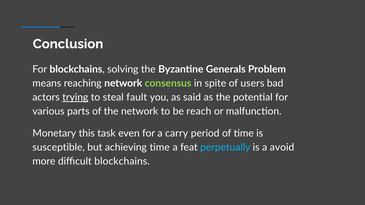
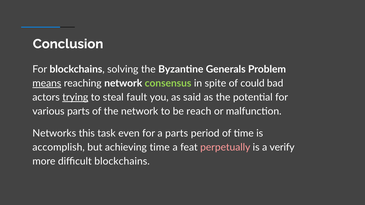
means underline: none -> present (47, 83)
users: users -> could (252, 83)
Monetary: Monetary -> Networks (54, 134)
a carry: carry -> parts (177, 134)
susceptible: susceptible -> accomplish (59, 148)
perpetually colour: light blue -> pink (225, 148)
avoid: avoid -> verify (282, 148)
